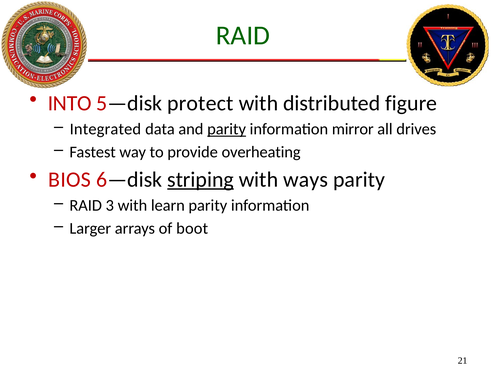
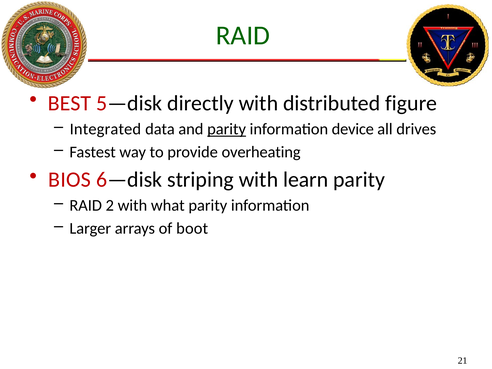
INTO: INTO -> BEST (70, 103)
protect: protect -> directly (200, 103)
mirror: mirror -> device (353, 129)
striping underline: present -> none (200, 180)
ways: ways -> learn (306, 180)
3: 3 -> 2 (110, 206)
learn: learn -> what (168, 206)
